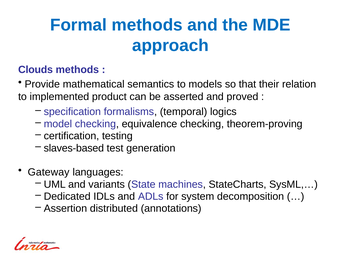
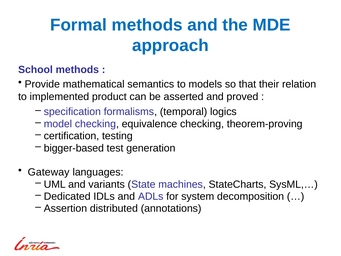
Clouds: Clouds -> School (35, 70)
slaves-based: slaves-based -> bigger-based (74, 148)
